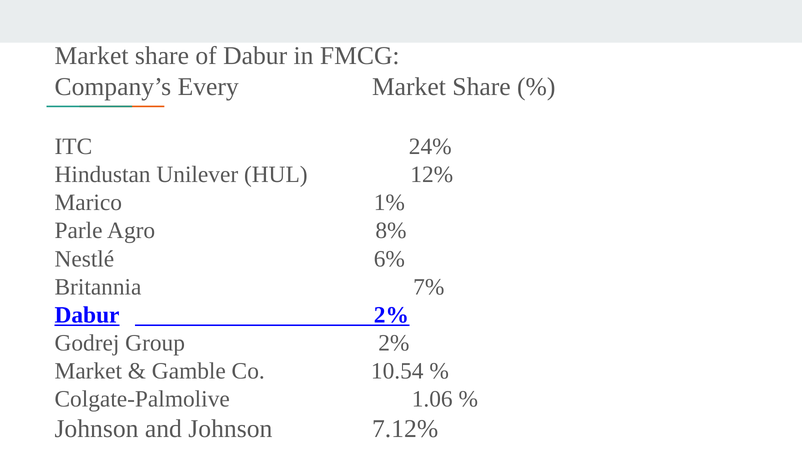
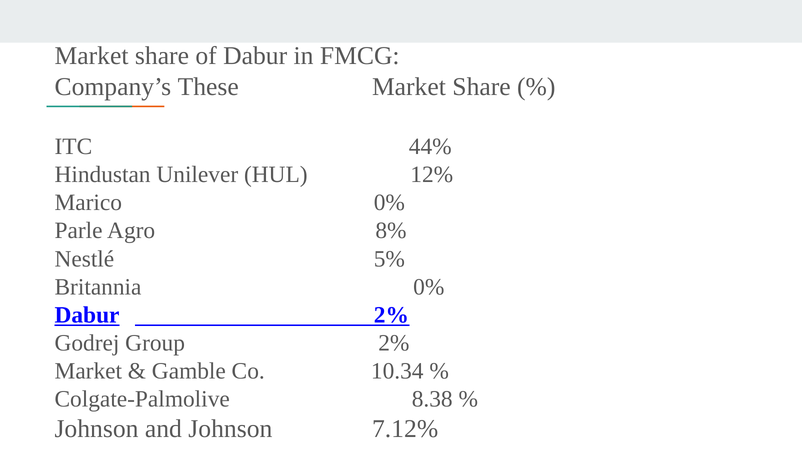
Every: Every -> These (208, 87)
24%: 24% -> 44% (430, 147)
Marico 1%: 1% -> 0% (389, 203)
6%: 6% -> 5% (389, 259)
Britannia 7%: 7% -> 0% (429, 287)
10.54: 10.54 -> 10.34 (397, 371)
1.06: 1.06 -> 8.38 (432, 399)
